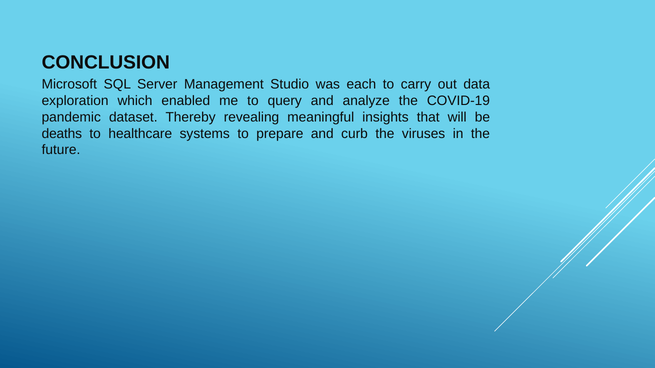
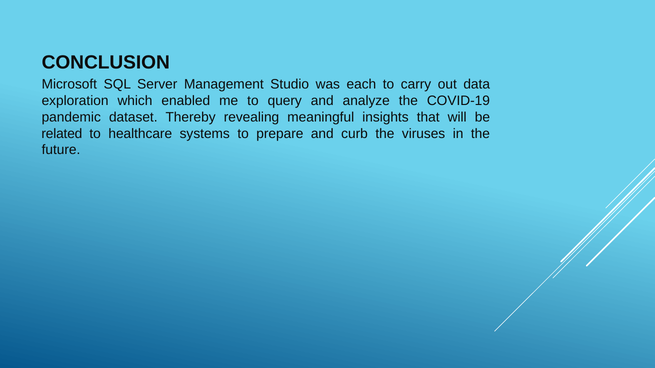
deaths: deaths -> related (62, 134)
